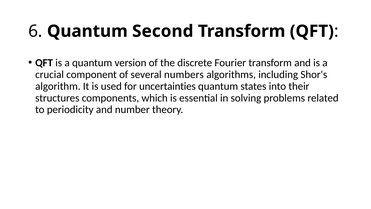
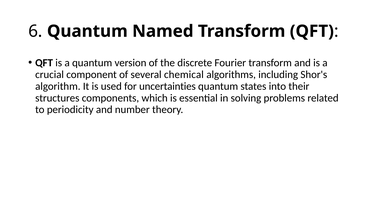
Second: Second -> Named (163, 31)
numbers: numbers -> chemical (184, 74)
